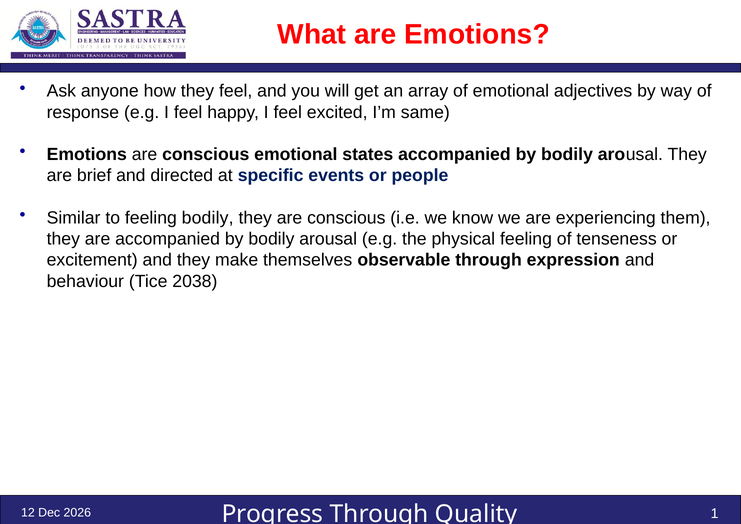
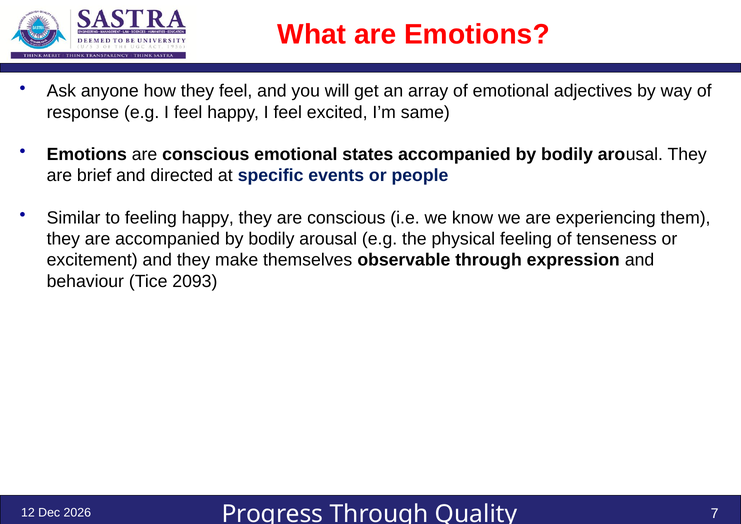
feeling bodily: bodily -> happy (208, 218)
2038: 2038 -> 2093 (195, 281)
1: 1 -> 7 (715, 514)
